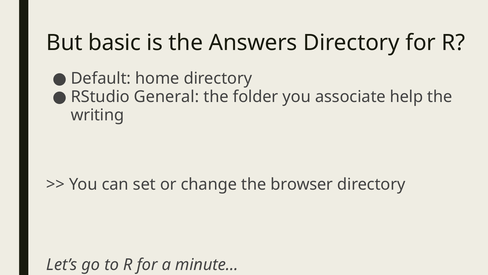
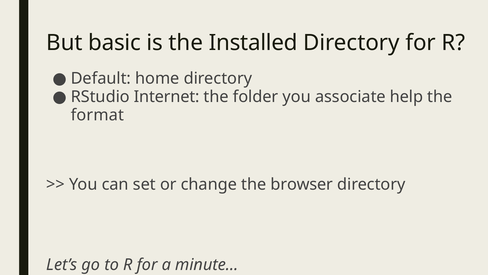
Answers: Answers -> Installed (253, 43)
General: General -> Internet (167, 97)
writing: writing -> format (97, 115)
